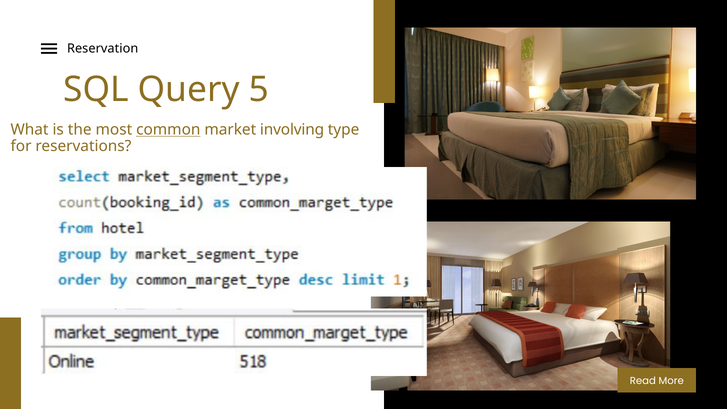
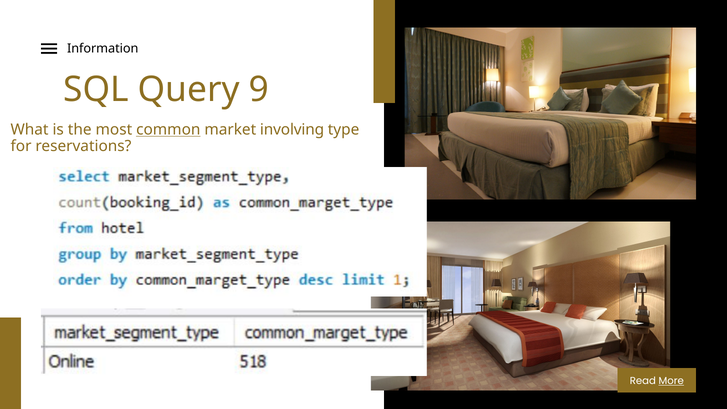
Reservation: Reservation -> Information (103, 49)
5: 5 -> 9 (259, 89)
More underline: none -> present (671, 381)
